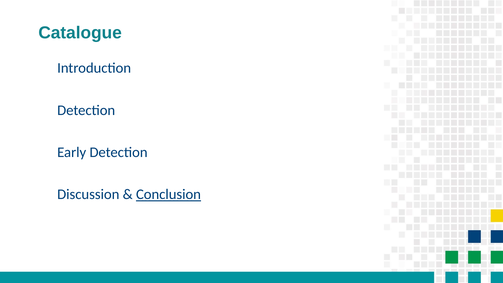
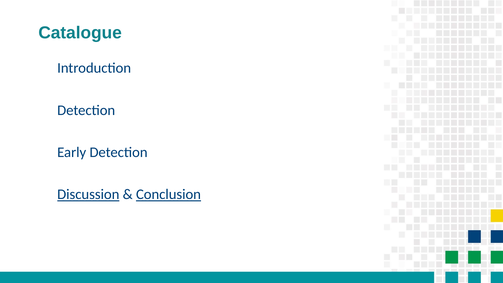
Discussion underline: none -> present (88, 194)
